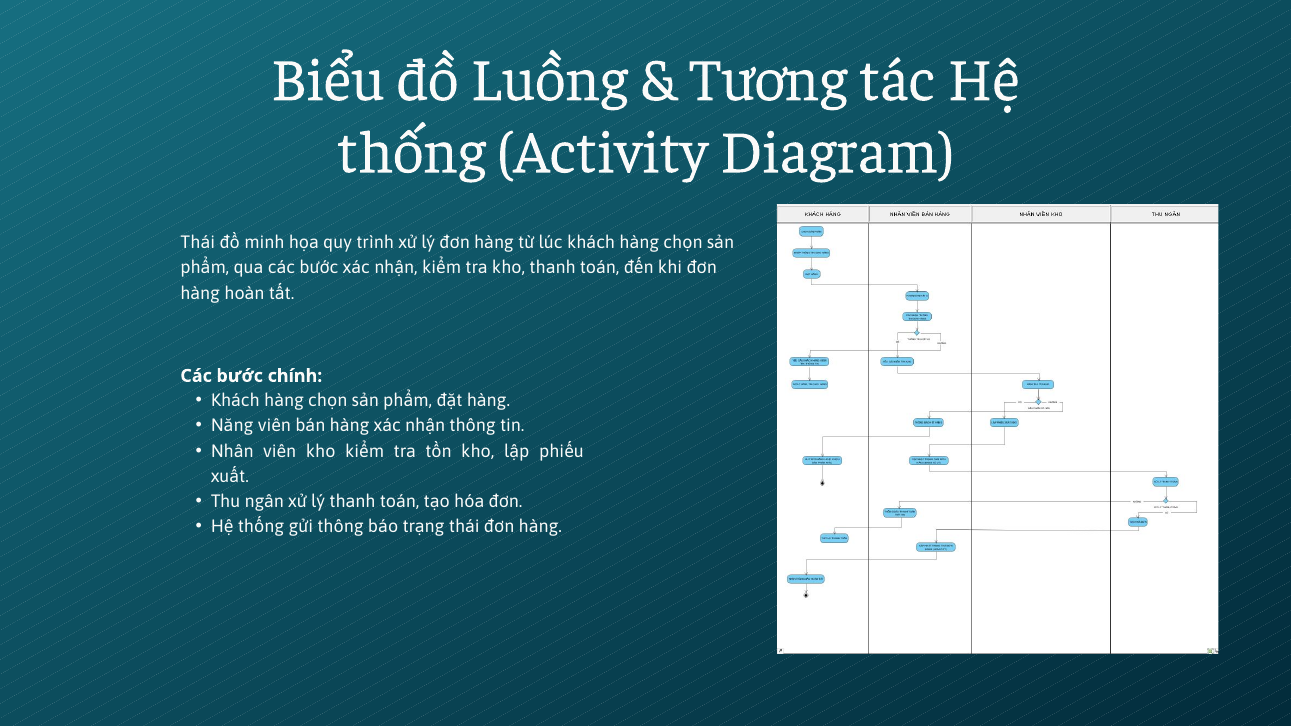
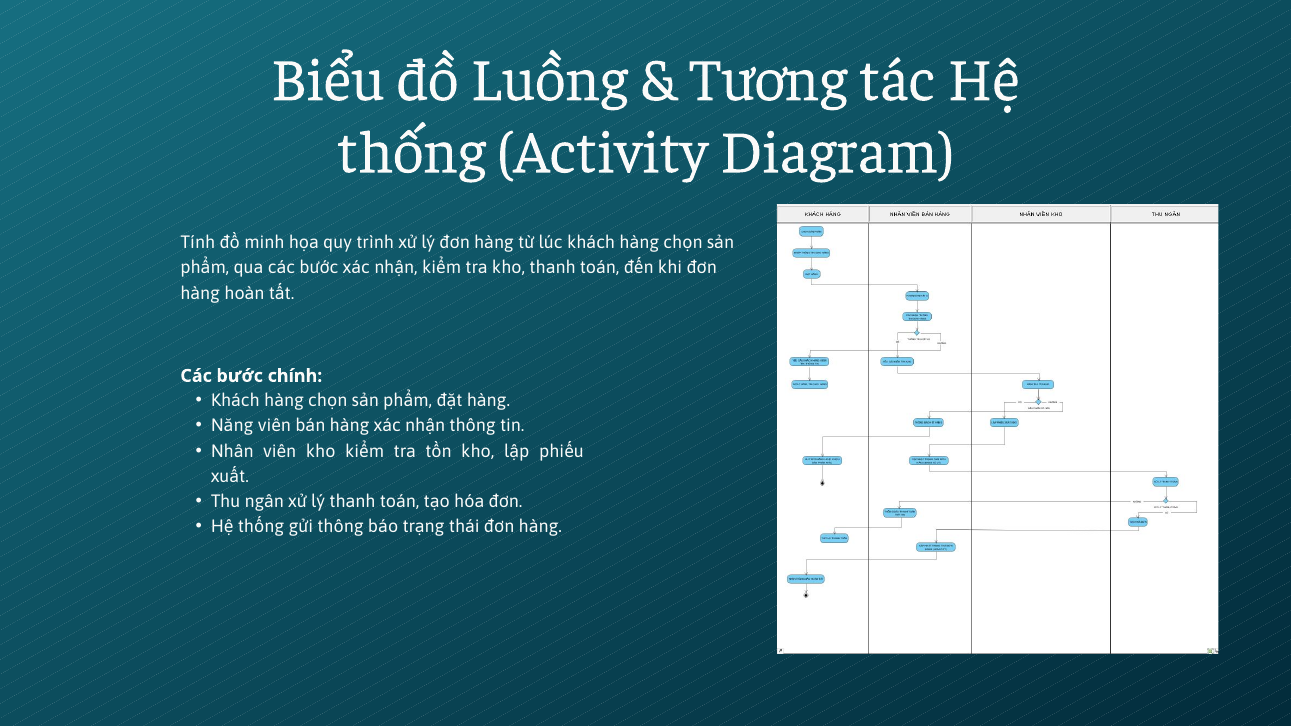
Thái: Thái -> Tính (198, 243)
